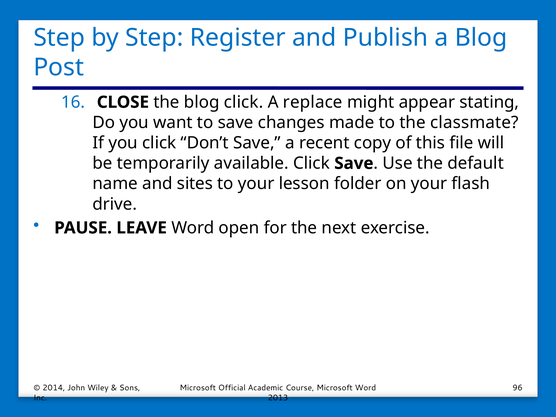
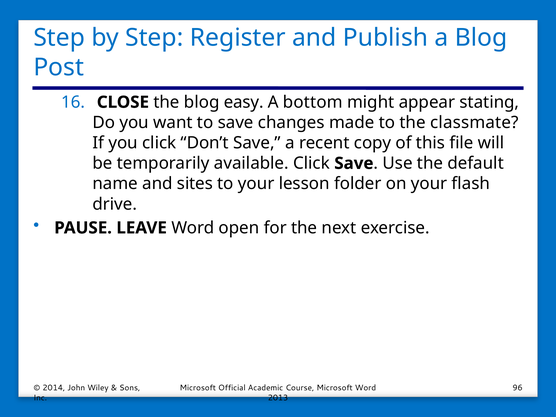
blog click: click -> easy (244, 102)
replace: replace -> bottom (313, 102)
